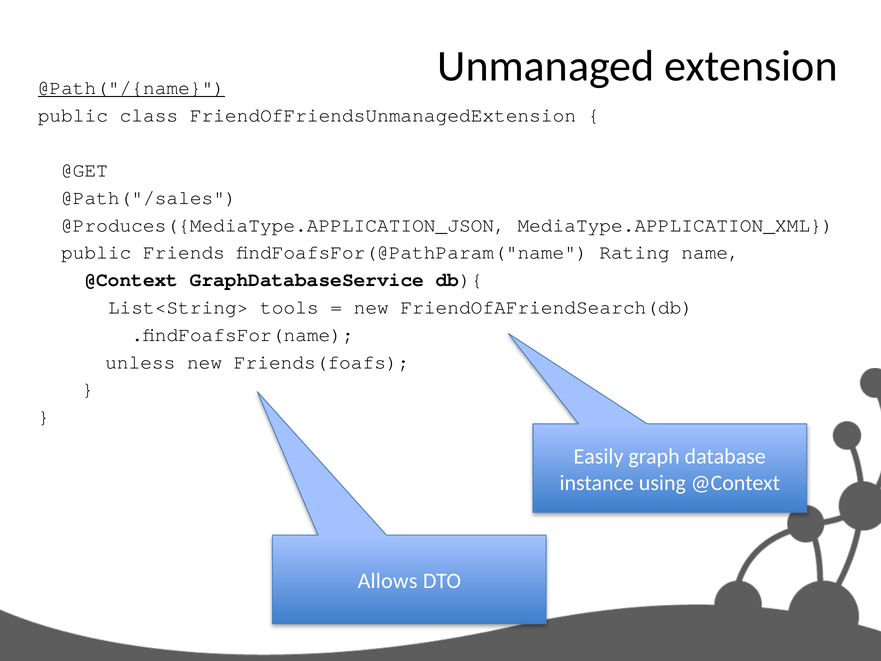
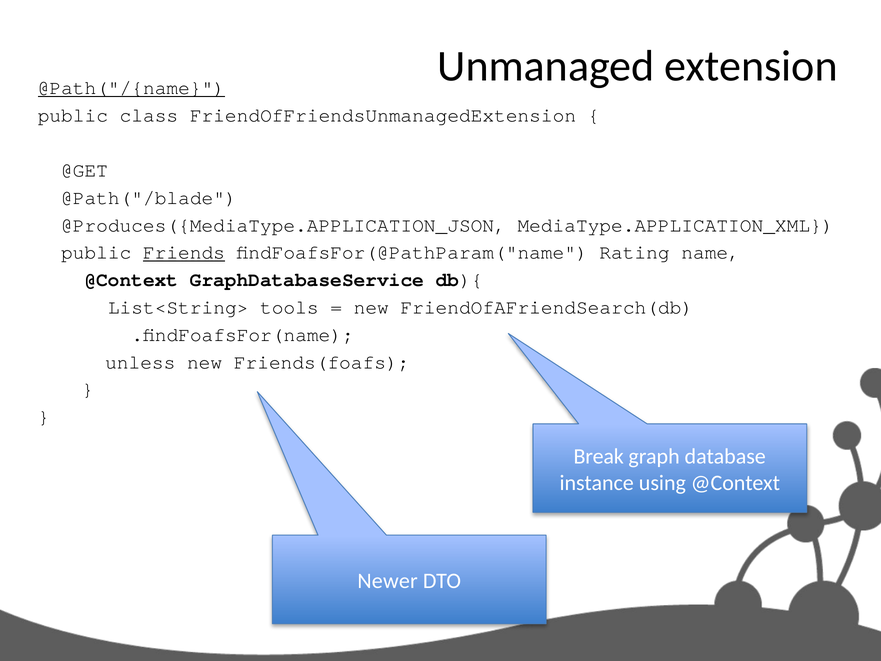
@Path("/sales: @Path("/sales -> @Path("/blade (149, 198)
Friends underline: none -> present (184, 252)
Easily: Easily -> Break (599, 456)
Allows: Allows -> Newer (388, 581)
